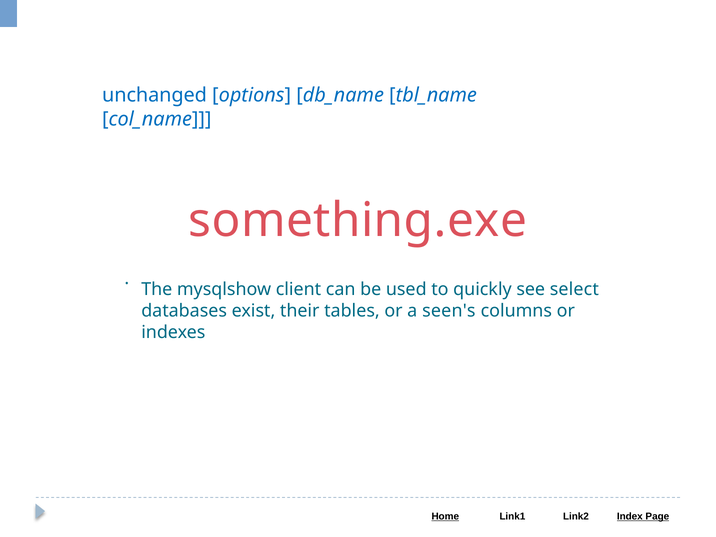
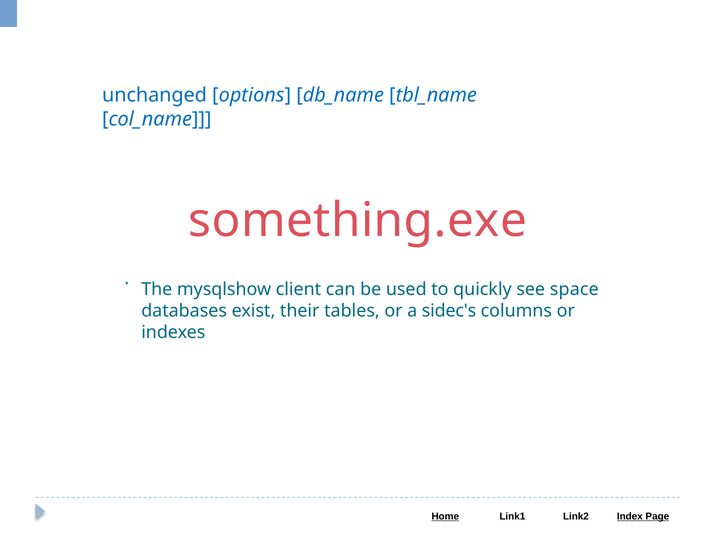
select: select -> space (574, 290)
seen's: seen's -> sidec's (449, 311)
